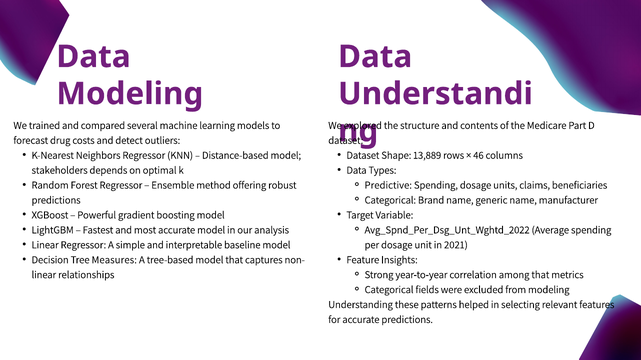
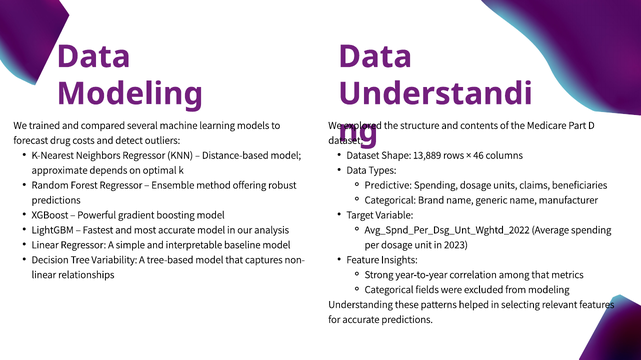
stakeholders: stakeholders -> approximate (60, 170)
2021: 2021 -> 2023 (456, 245)
Measures: Measures -> Variability (114, 260)
